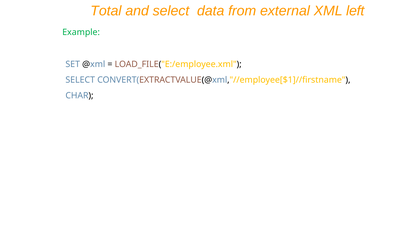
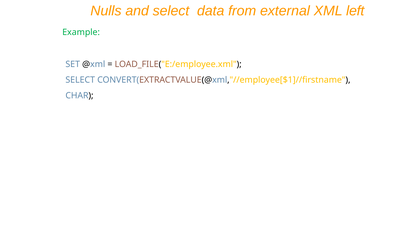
Total: Total -> Nulls (106, 11)
